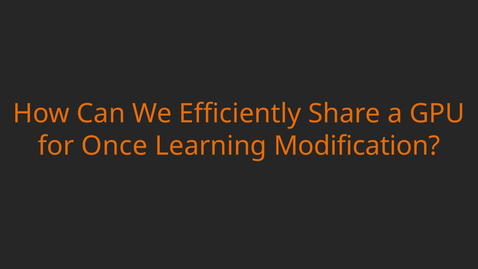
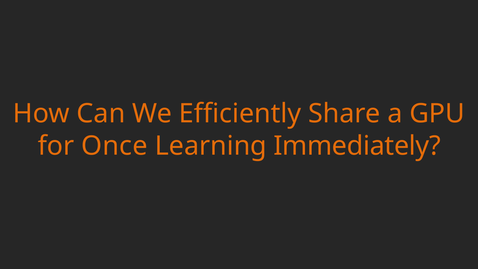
Modification: Modification -> Immediately (357, 146)
